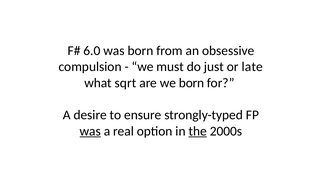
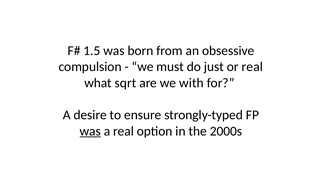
6.0: 6.0 -> 1.5 (92, 51)
or late: late -> real (252, 67)
we born: born -> with (191, 83)
the underline: present -> none (198, 131)
